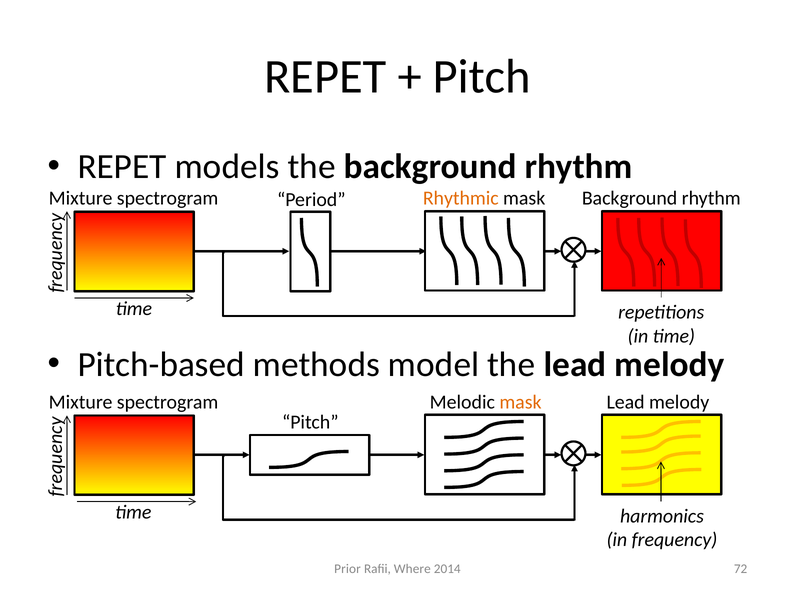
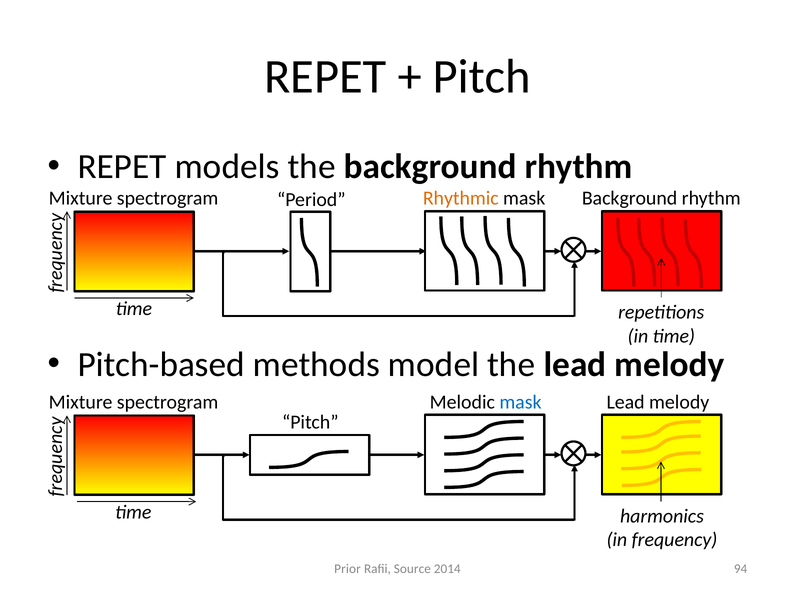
mask colour: orange -> blue (520, 402)
Where: Where -> Source (412, 569)
72: 72 -> 94 (741, 569)
